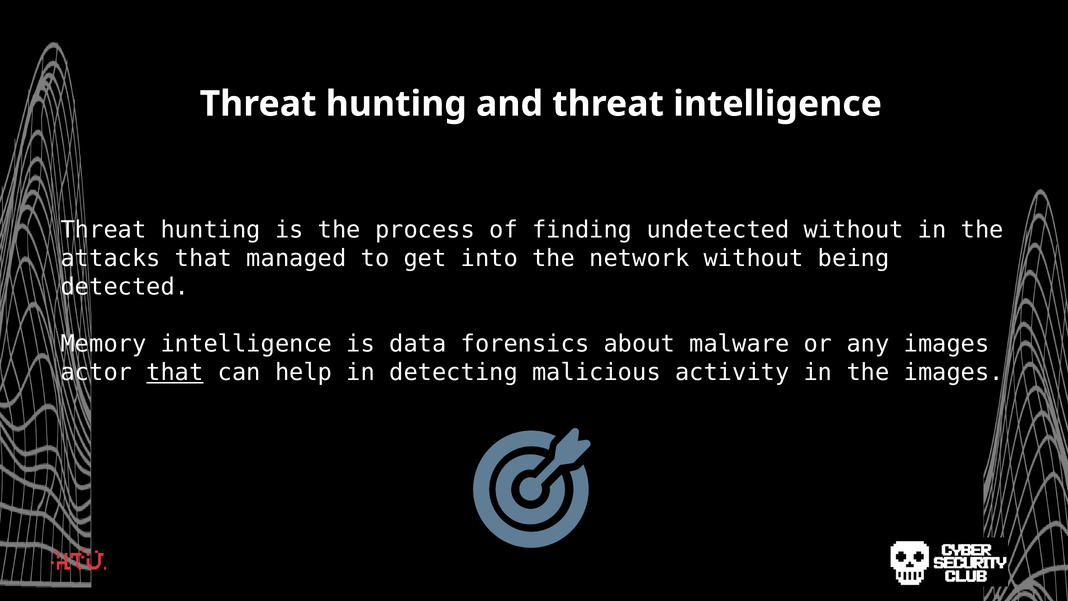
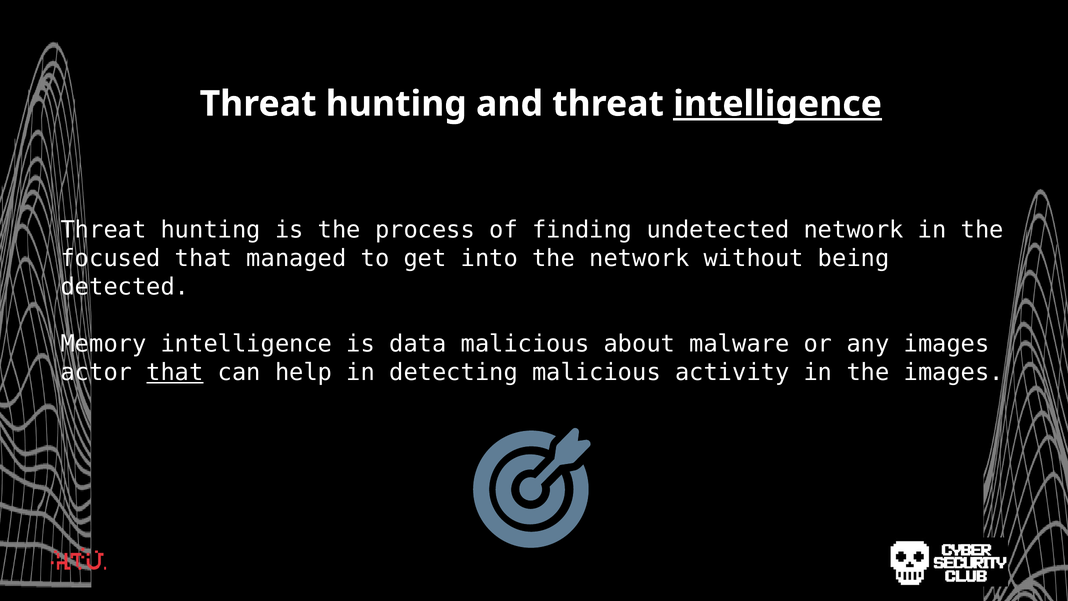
intelligence underline: none -> present (778, 104)
undetected without: without -> network (854, 230)
attacks: attacks -> focused (111, 258)
data forensics: forensics -> malicious (525, 344)
